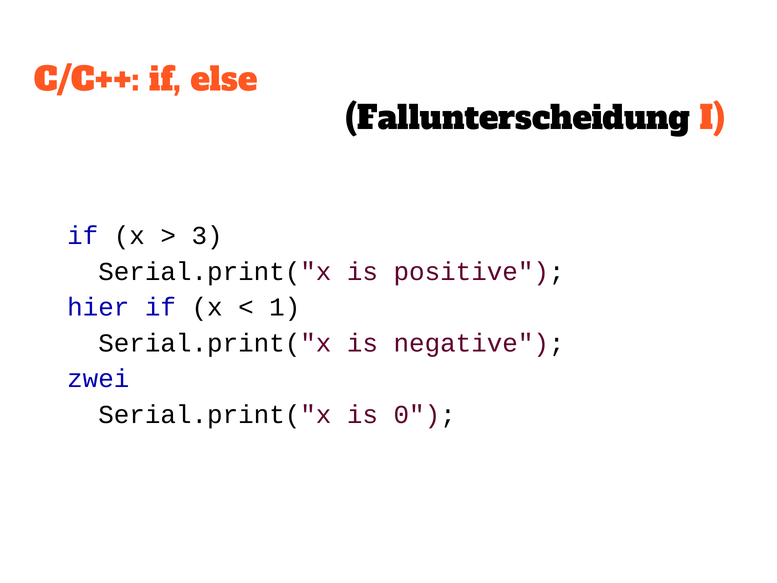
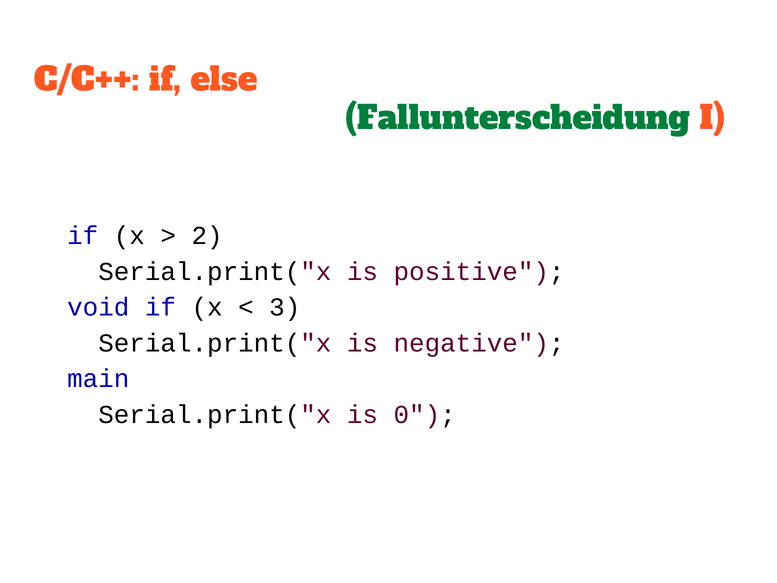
Fallunterscheidung colour: black -> green (518, 119)
3: 3 -> 2 (207, 236)
hier: hier -> void (98, 307)
1: 1 -> 3 (285, 307)
zwei: zwei -> main (98, 379)
